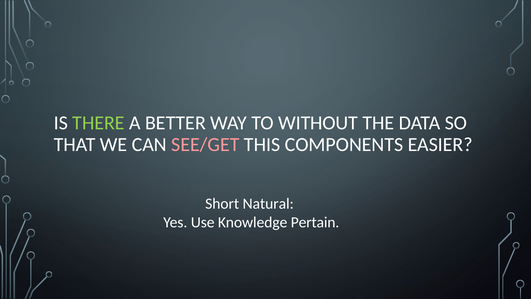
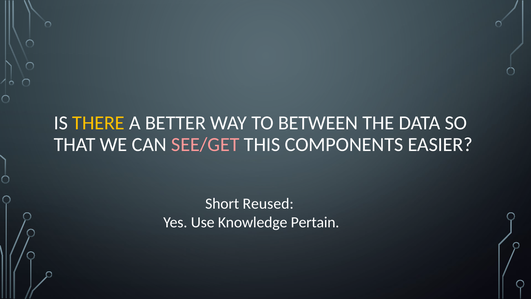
THERE colour: light green -> yellow (98, 123)
WITHOUT: WITHOUT -> BETWEEN (318, 123)
Natural: Natural -> Reused (268, 204)
